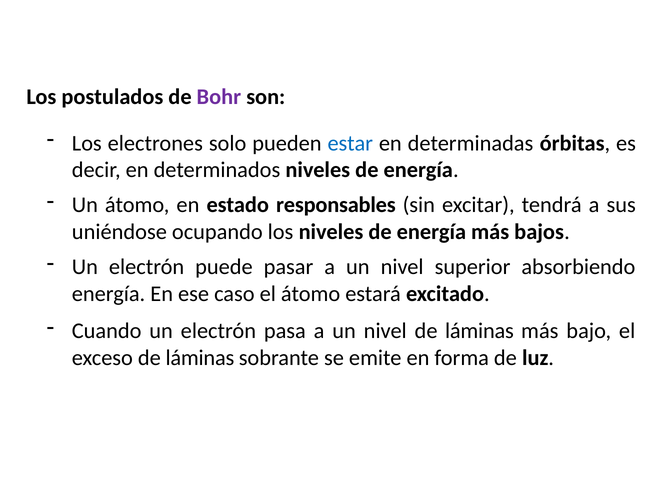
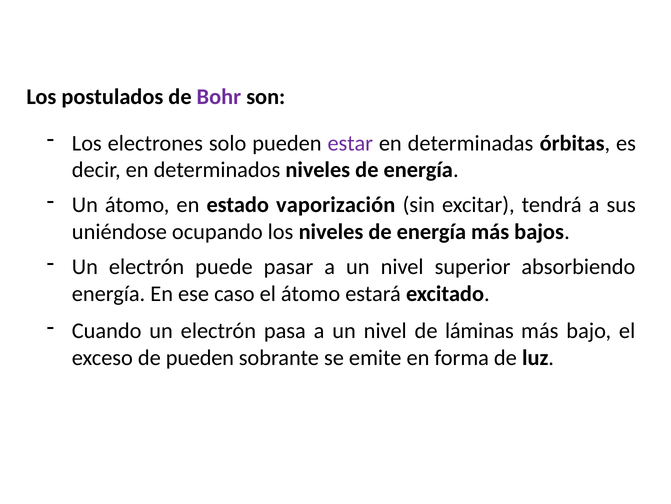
estar colour: blue -> purple (350, 143)
responsables: responsables -> vaporización (336, 205)
exceso de láminas: láminas -> pueden (200, 357)
